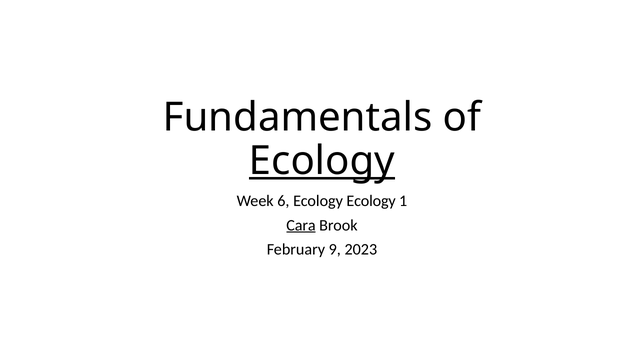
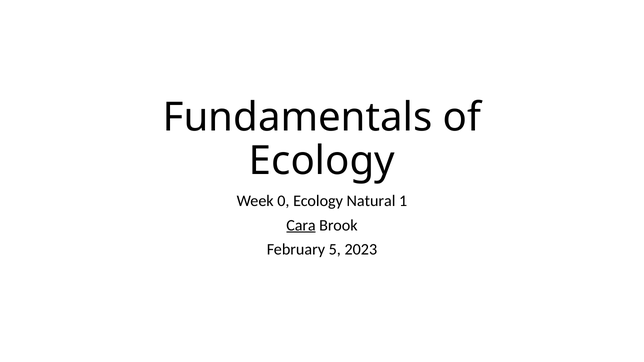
Ecology underline: present -> none (322, 161)
6: 6 -> 0 (283, 201)
Ecology Ecology: Ecology -> Natural (371, 201)
9: 9 -> 5 (335, 249)
